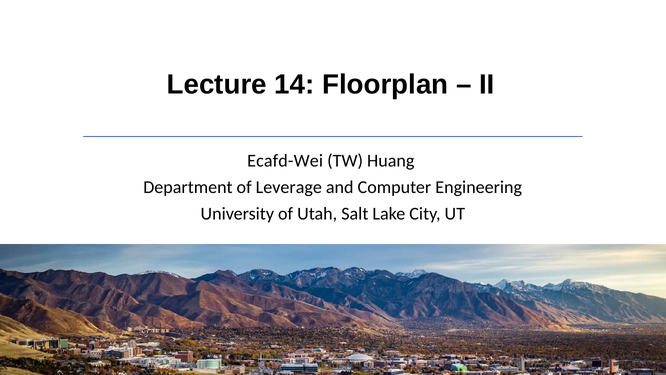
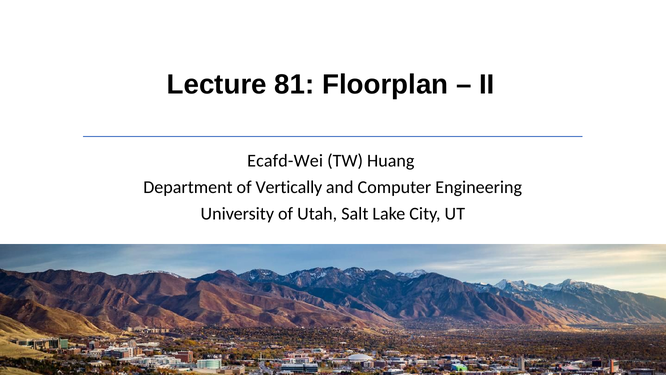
14: 14 -> 81 (294, 85)
Leverage: Leverage -> Vertically (289, 187)
